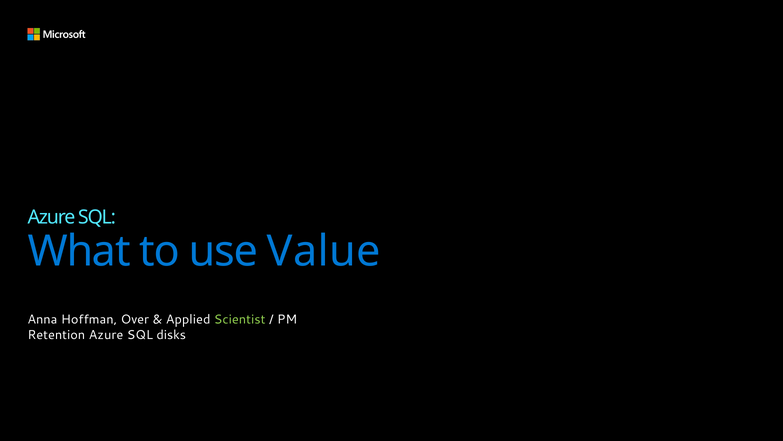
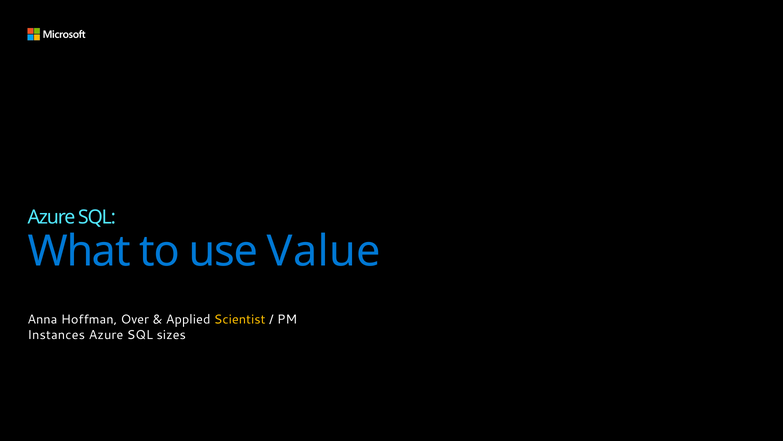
Scientist colour: light green -> yellow (240, 319)
Retention: Retention -> Instances (56, 335)
disks: disks -> sizes (171, 335)
